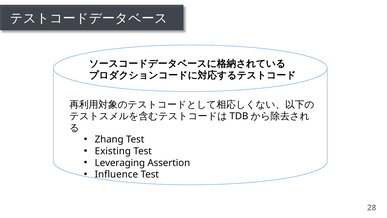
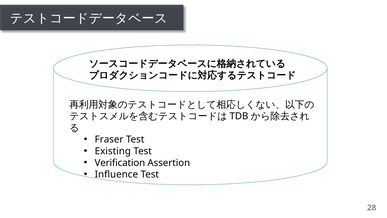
Zhang: Zhang -> Fraser (109, 139)
Leveraging: Leveraging -> Veriﬁcation (120, 163)
